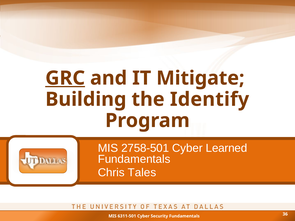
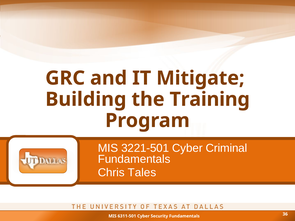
GRC underline: present -> none (65, 78)
Identify: Identify -> Training (210, 99)
2758-501: 2758-501 -> 3221-501 (145, 148)
Learned: Learned -> Criminal (226, 148)
